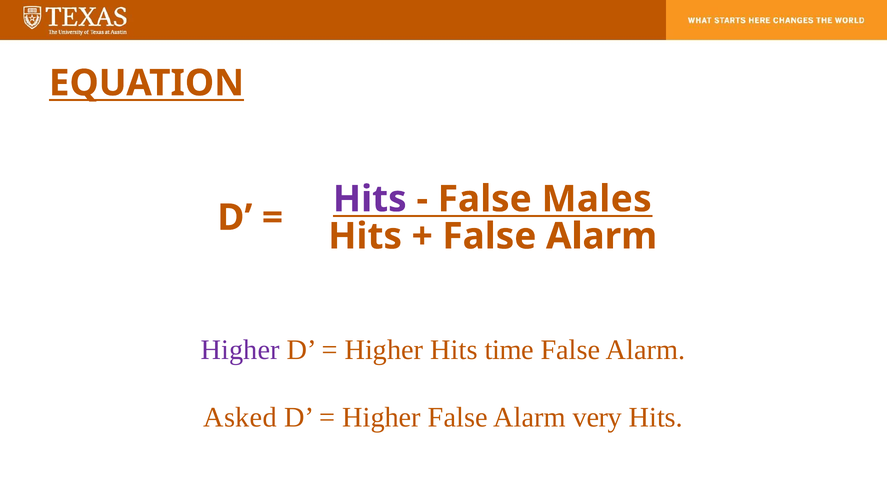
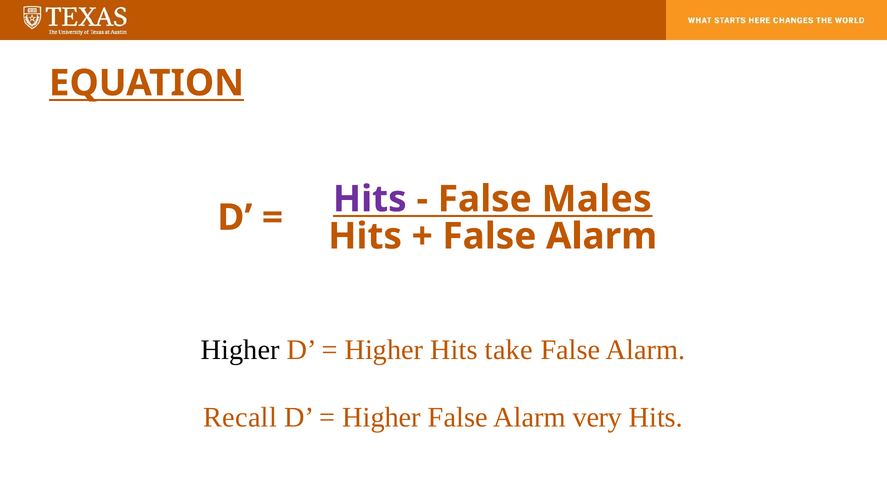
Higher colour: purple -> black (240, 350)
time: time -> take (509, 350)
Asked: Asked -> Recall (240, 418)
